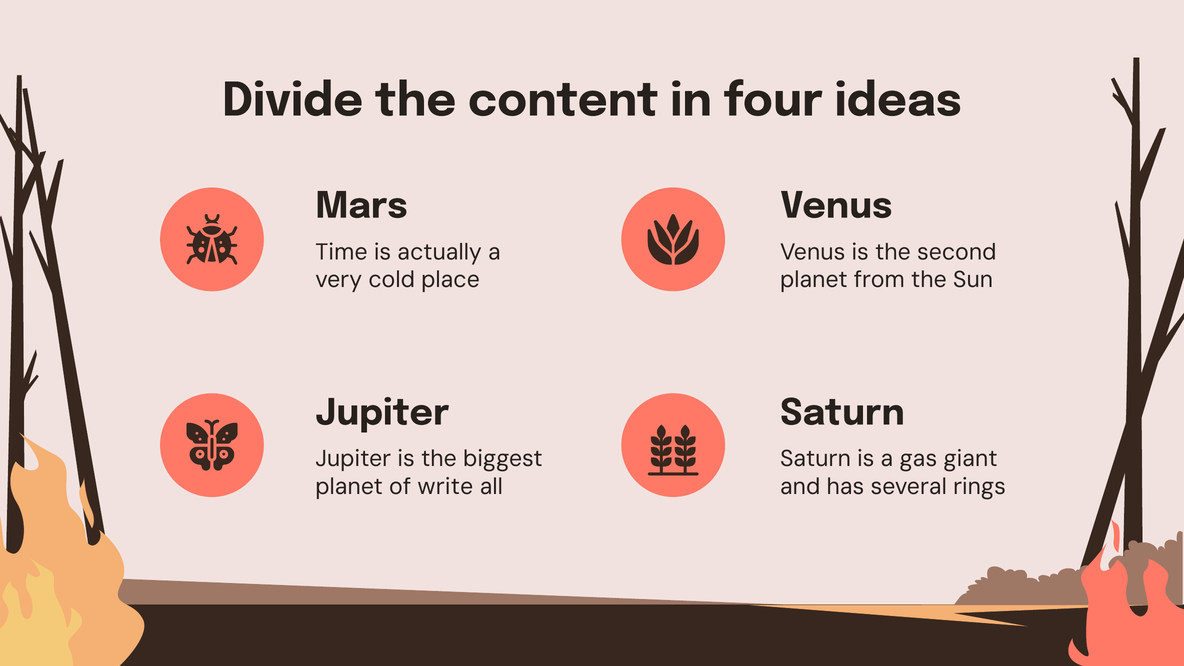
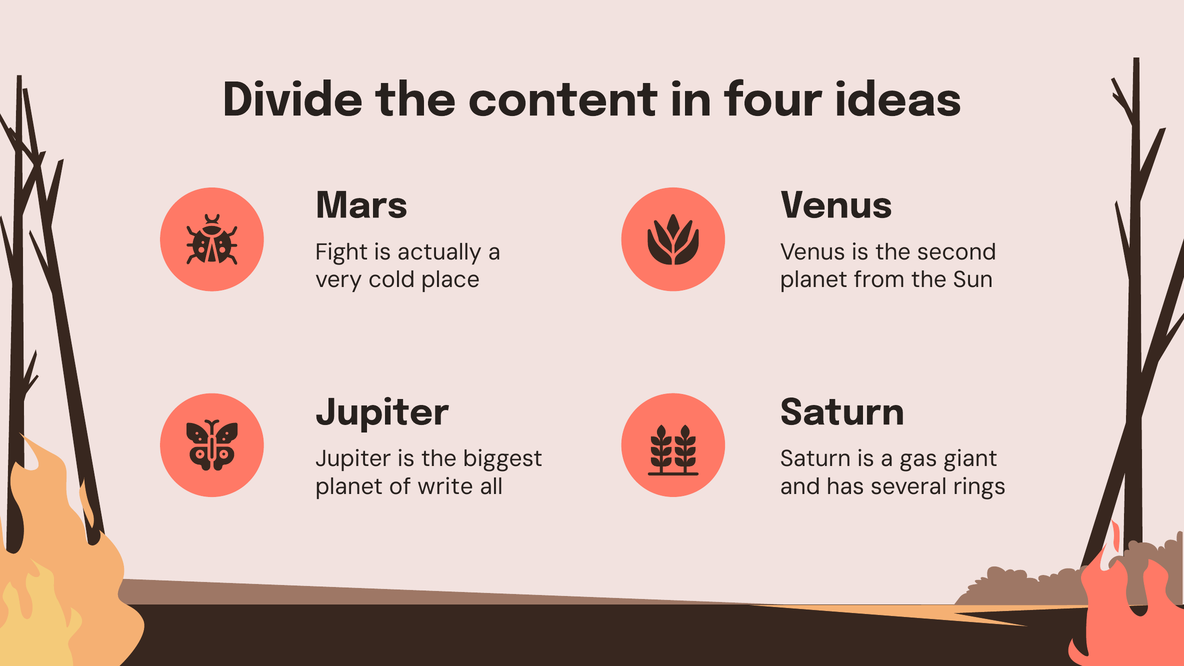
Time: Time -> Fight (342, 252)
